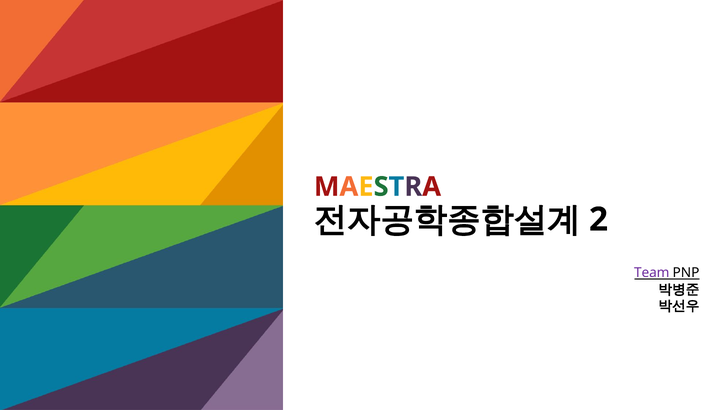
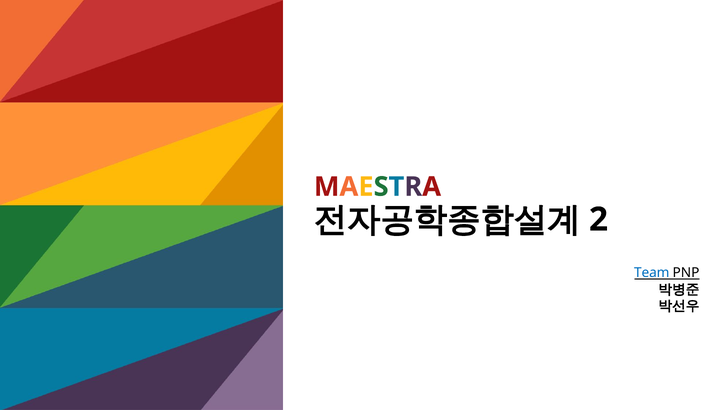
Team colour: purple -> blue (652, 273)
